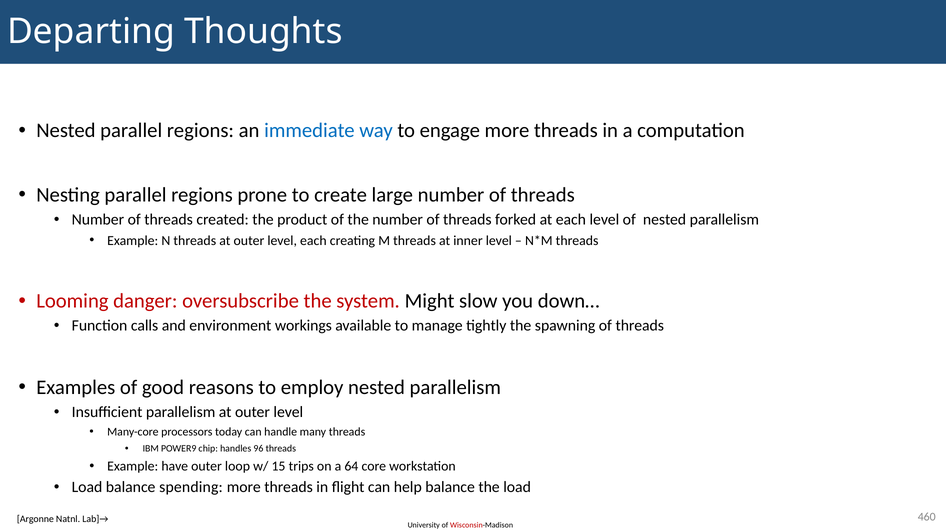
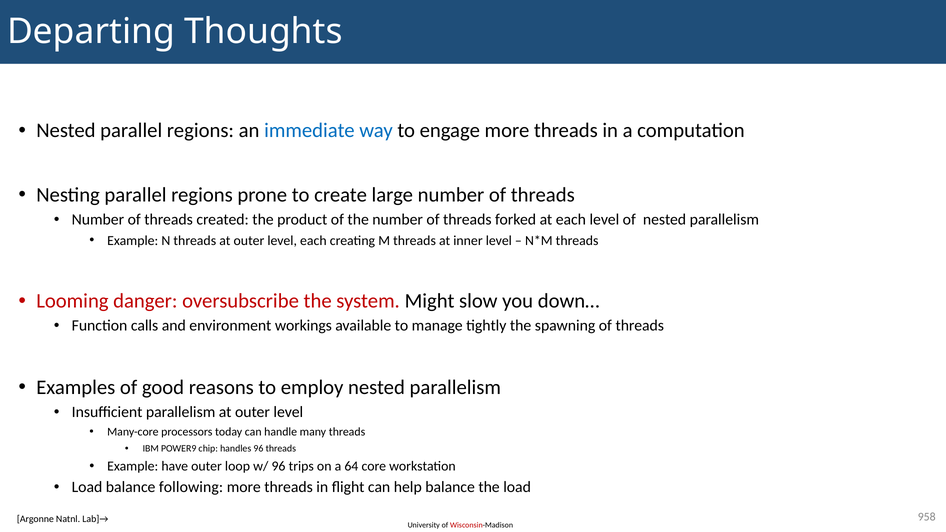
w/ 15: 15 -> 96 (278, 466)
spending: spending -> following (191, 487)
460: 460 -> 958 (927, 517)
